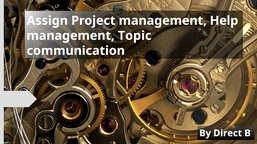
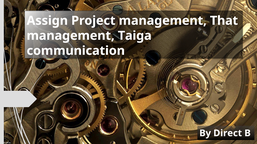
Help: Help -> That (224, 21)
Topic: Topic -> Taiga (135, 36)
